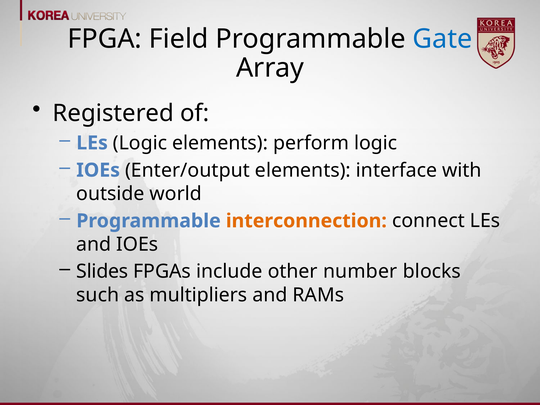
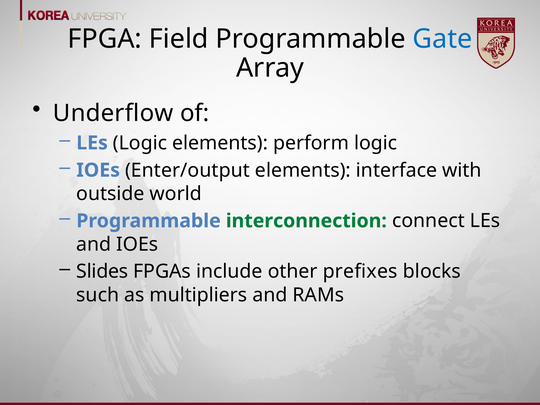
Registered: Registered -> Underflow (113, 113)
interconnection colour: orange -> green (306, 221)
number: number -> prefixes (360, 272)
